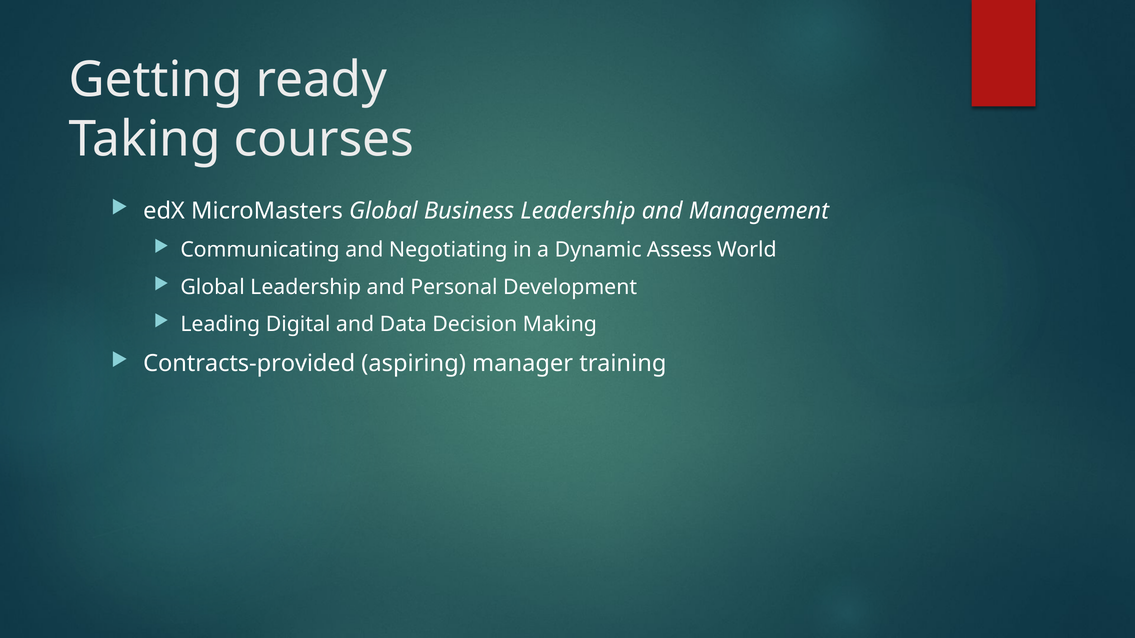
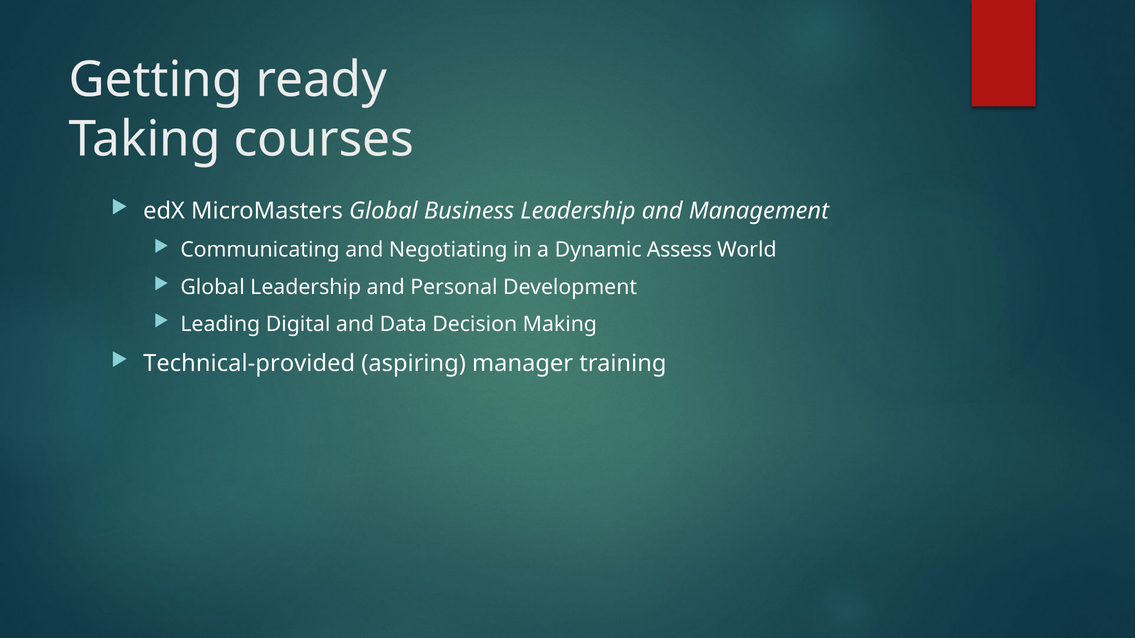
Contracts-provided: Contracts-provided -> Technical-provided (249, 364)
